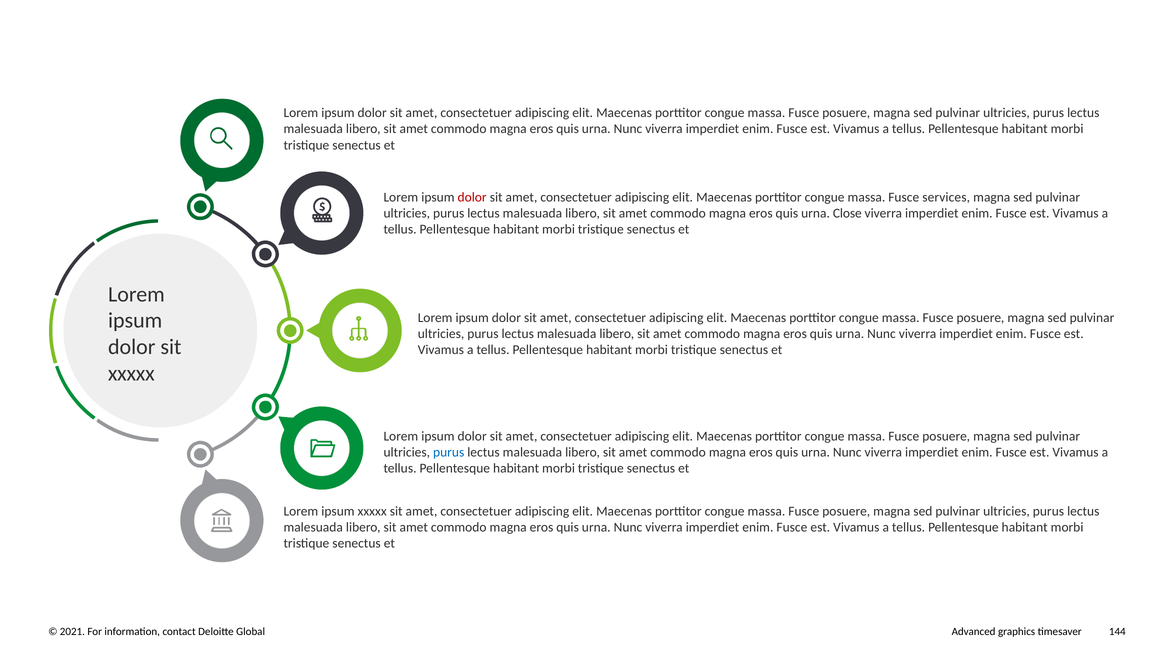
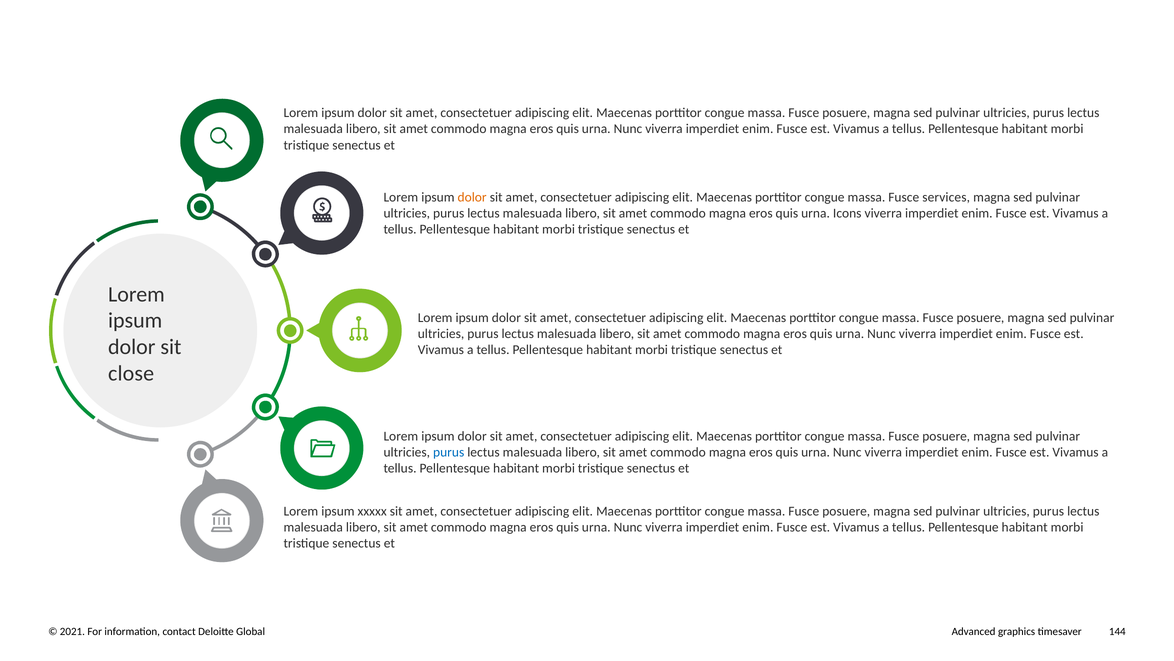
dolor colour: red -> orange (472, 197)
Close: Close -> Icons (847, 213)
xxxxx: xxxxx -> close (131, 373)
